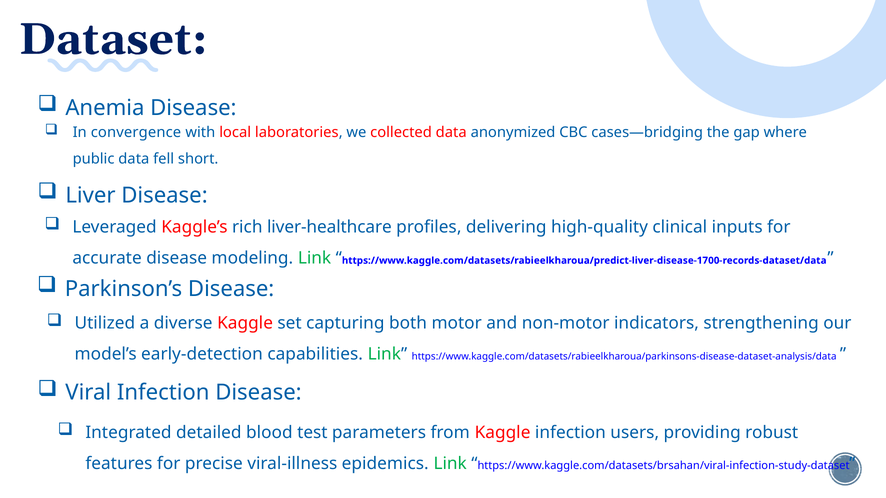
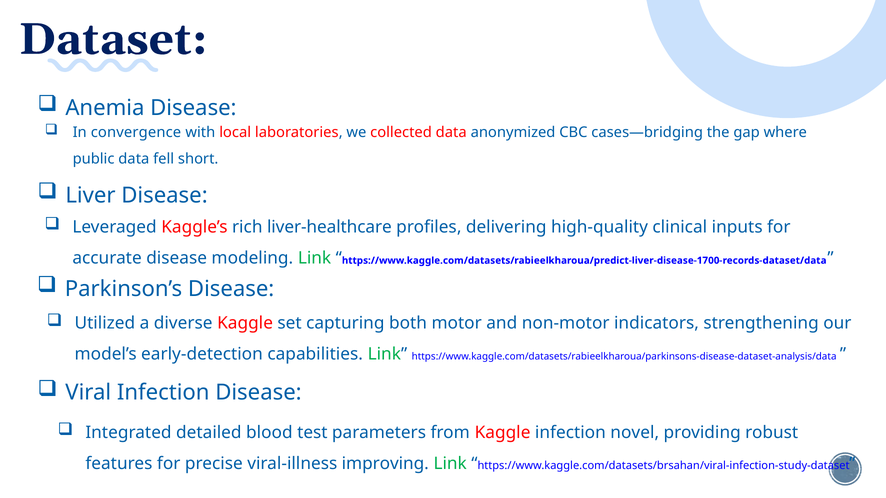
users: users -> novel (635, 433)
epidemics: epidemics -> improving (385, 464)
